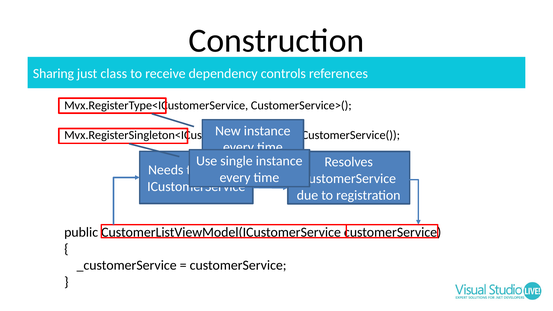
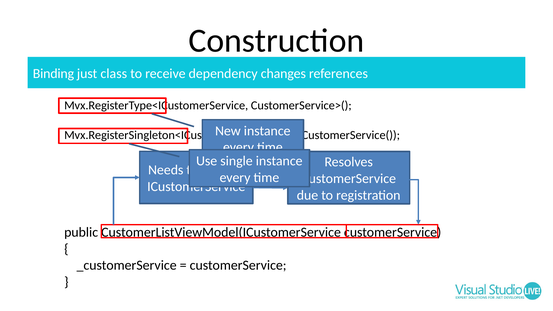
Sharing: Sharing -> Binding (53, 74)
controls: controls -> changes (283, 74)
